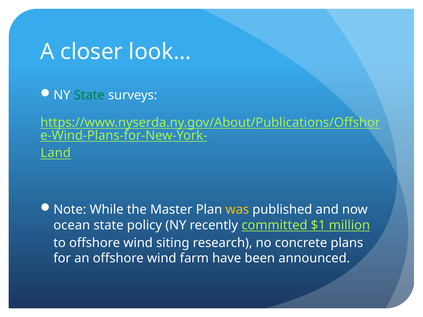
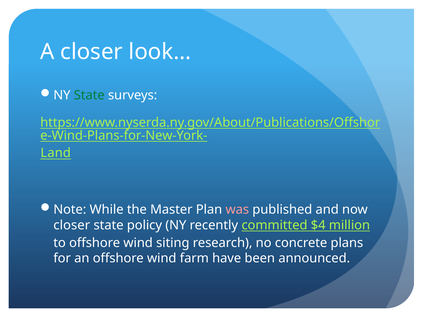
was colour: yellow -> pink (237, 210)
ocean: ocean -> closer (72, 225)
$1: $1 -> $4 (318, 225)
